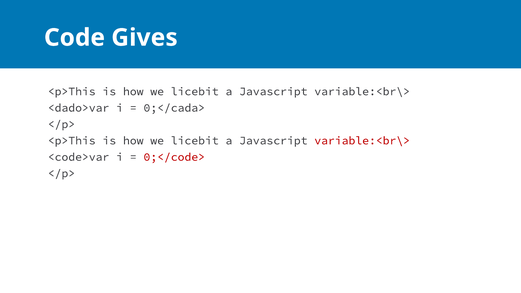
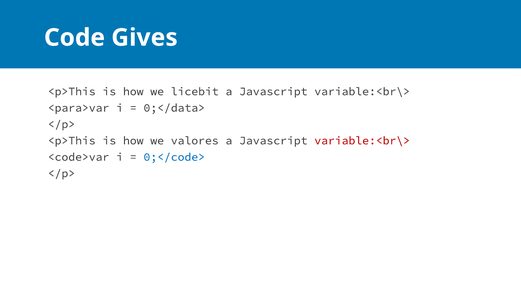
<dado>var: <dado>var -> <para>var (79, 108)
0;</cada>: 0;</cada> -> 0;</data> (174, 108)
licebit: licebit -> valores (195, 141)
0;</code> colour: red -> blue (174, 157)
